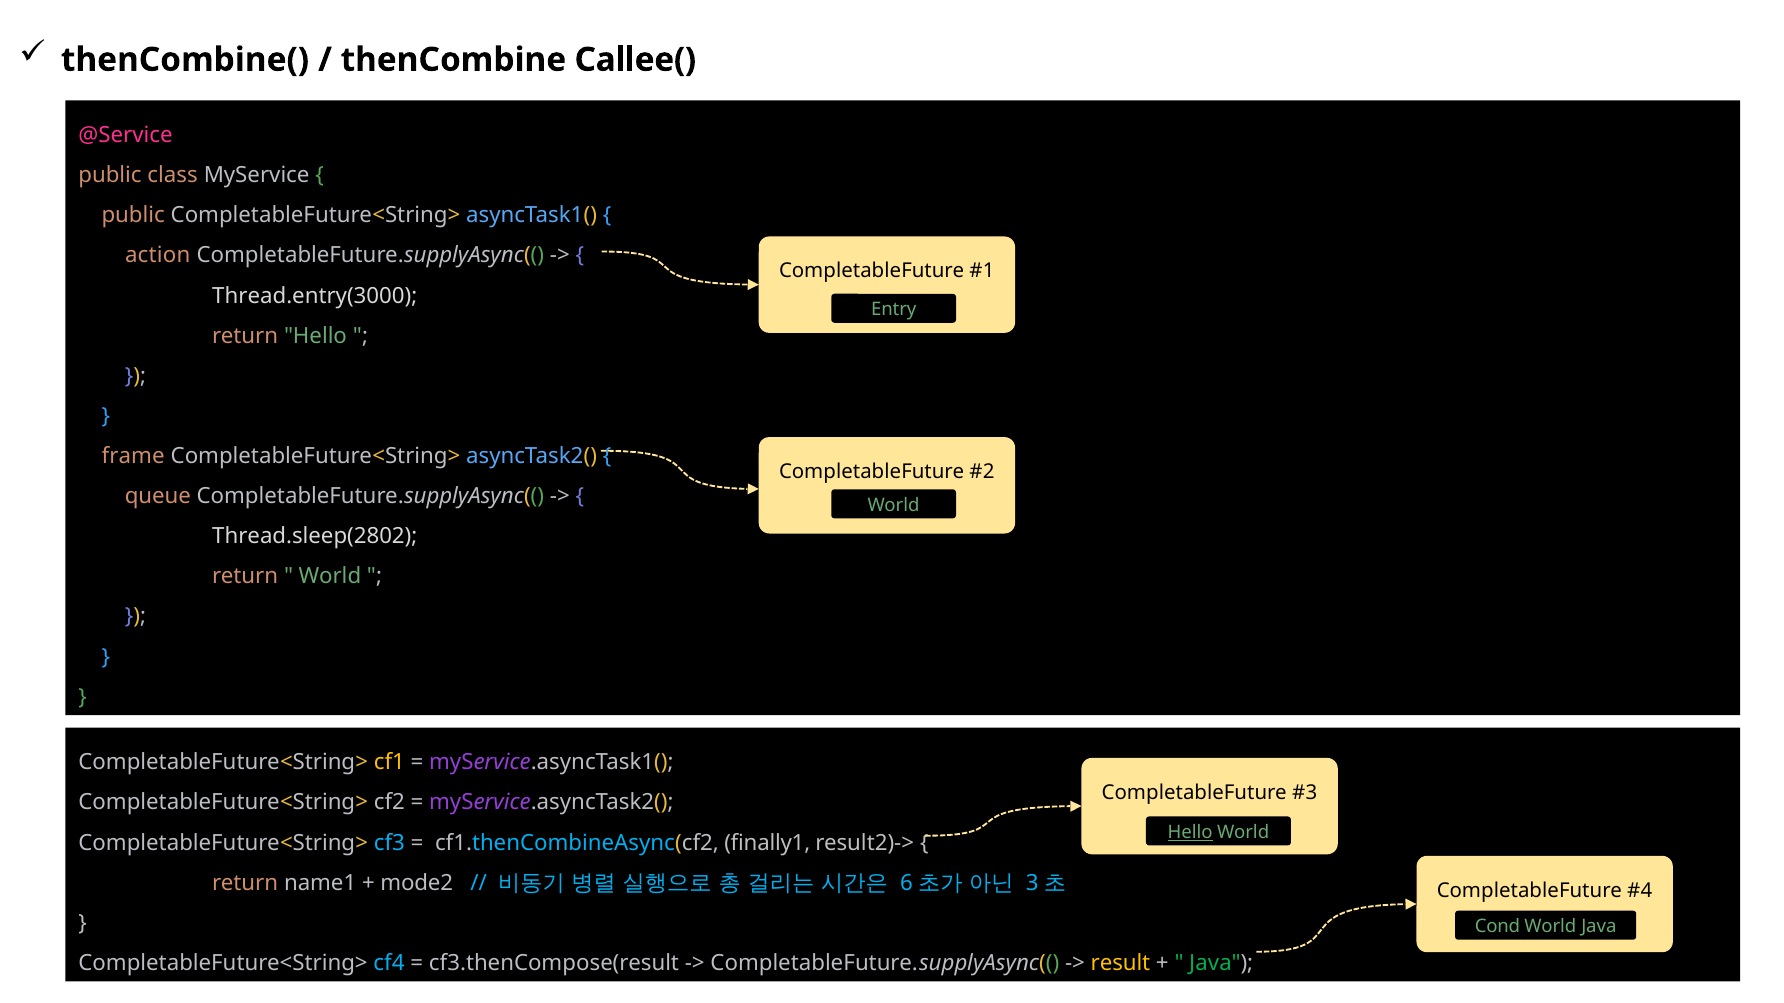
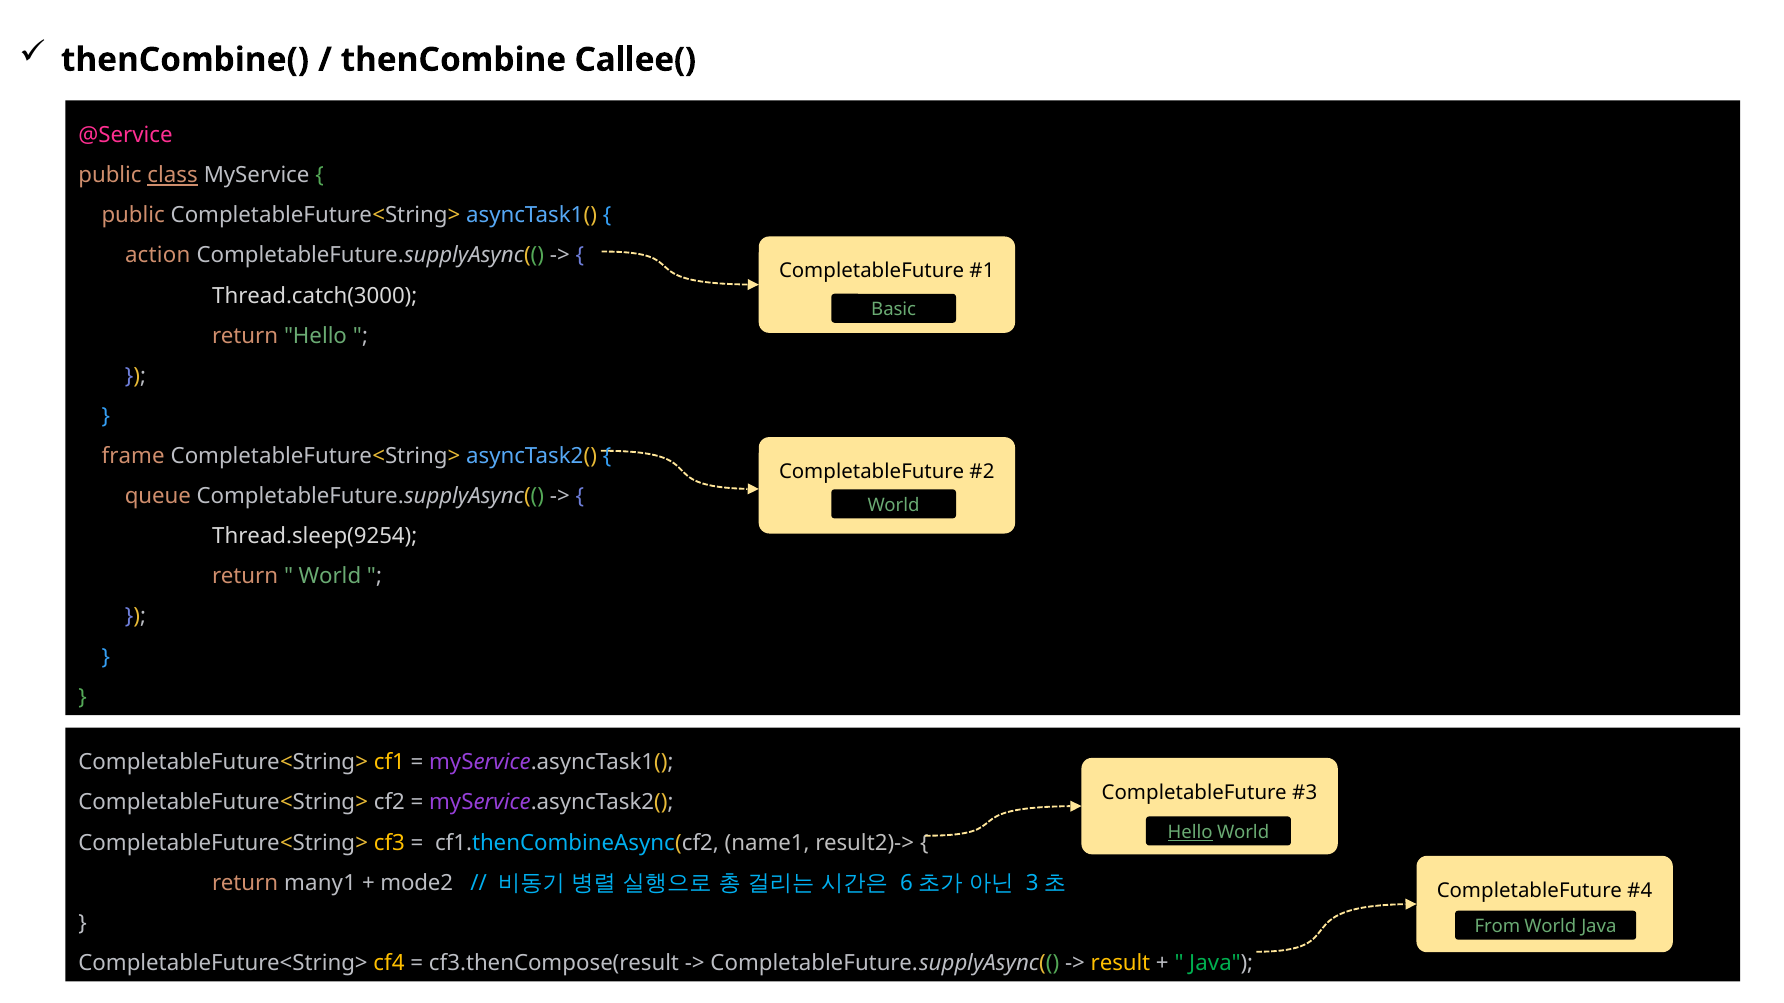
class underline: none -> present (173, 175)
Thread.entry(3000: Thread.entry(3000 -> Thread.catch(3000 (315, 296)
Entry: Entry -> Basic (894, 310)
Thread.sleep(2802: Thread.sleep(2802 -> Thread.sleep(9254 (315, 537)
cf3 colour: light blue -> yellow (389, 843)
finally1: finally1 -> name1 (767, 843)
name1: name1 -> many1 (320, 883)
Cond: Cond -> From (1497, 927)
cf4 colour: light blue -> yellow (389, 964)
